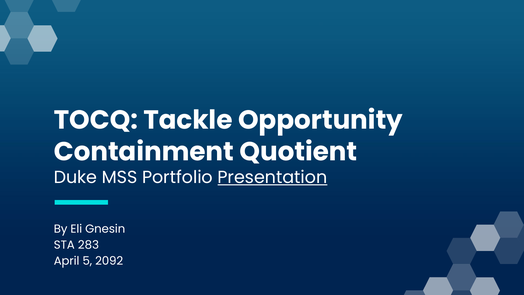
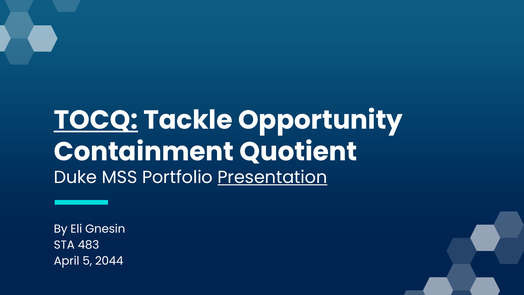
TOCQ underline: none -> present (96, 120)
283: 283 -> 483 (88, 245)
2092: 2092 -> 2044 (109, 261)
